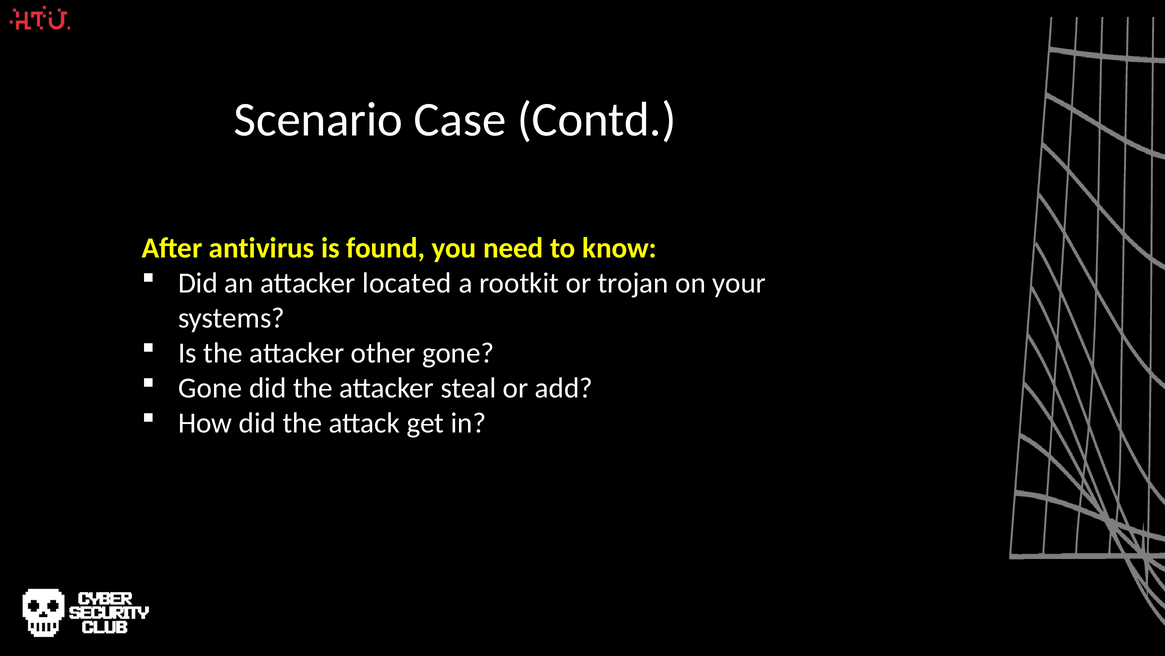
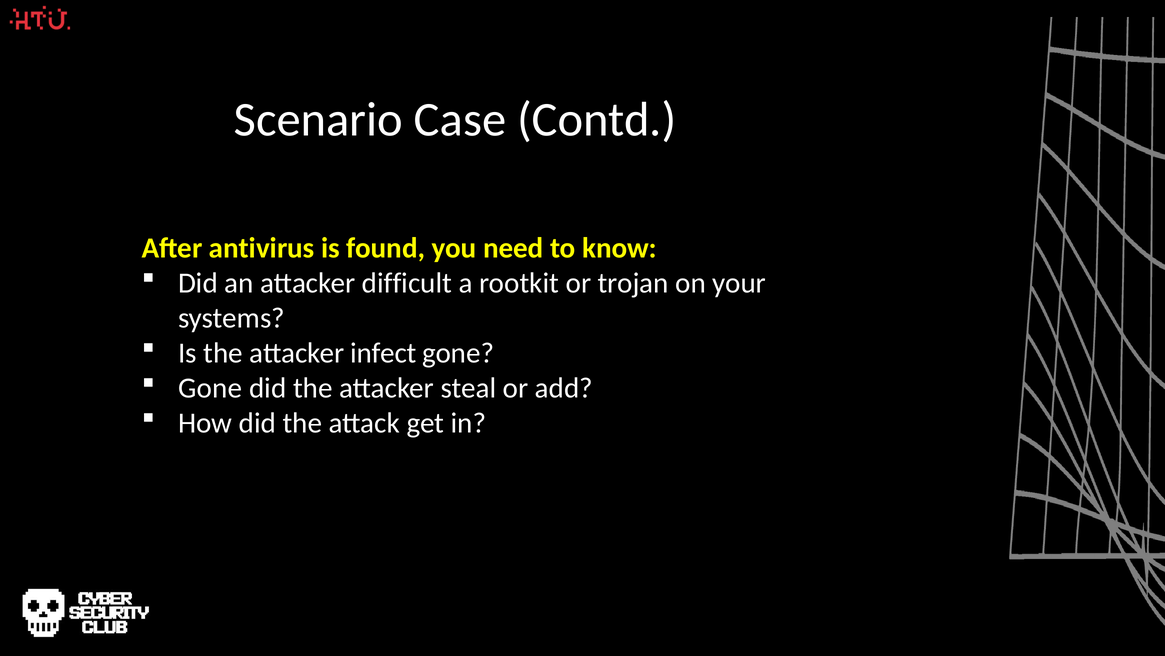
located: located -> difficult (407, 283)
other: other -> infect (383, 353)
